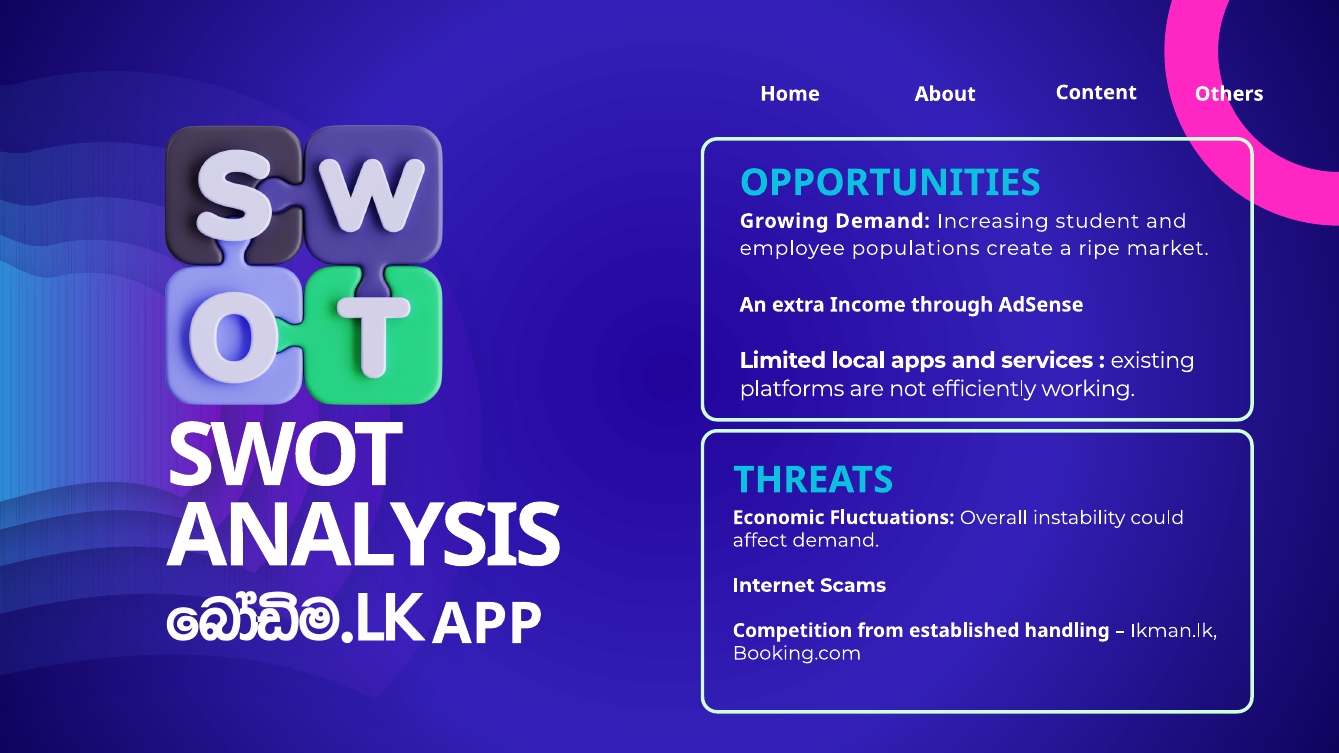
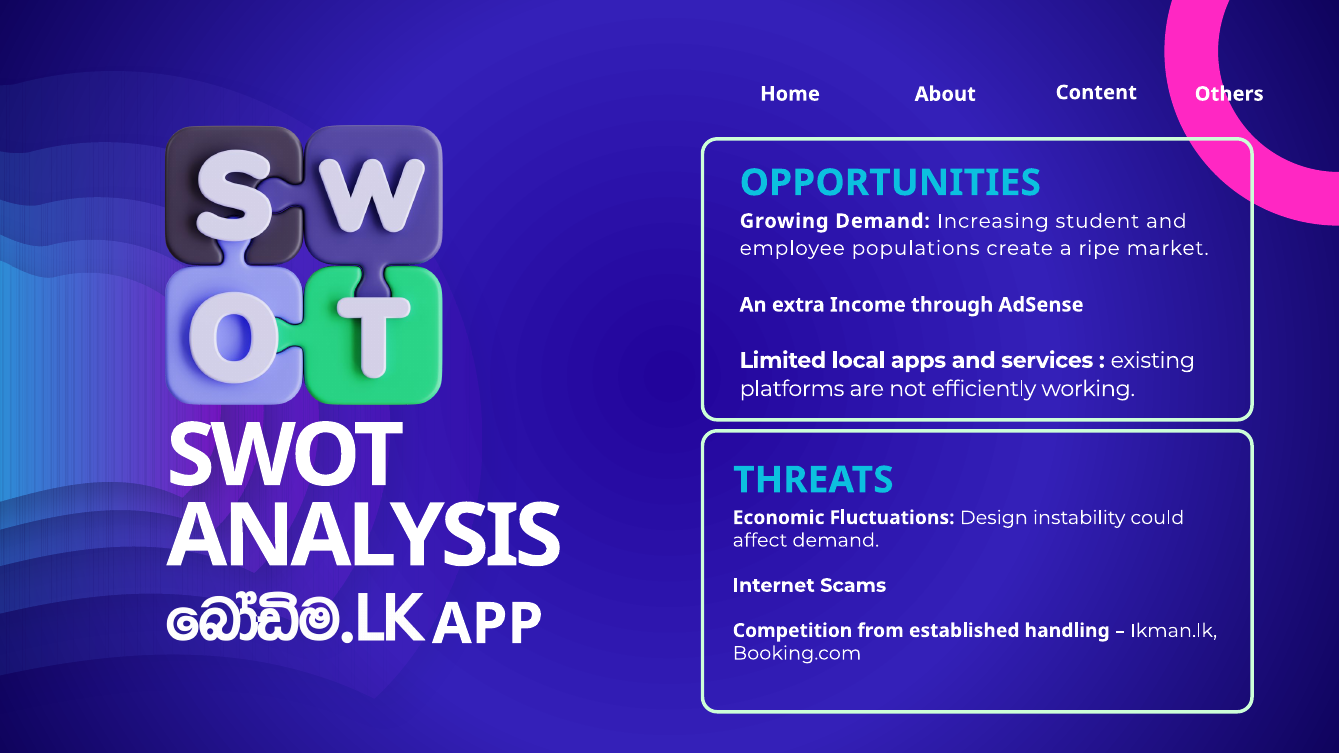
Overall: Overall -> Design (994, 518)
